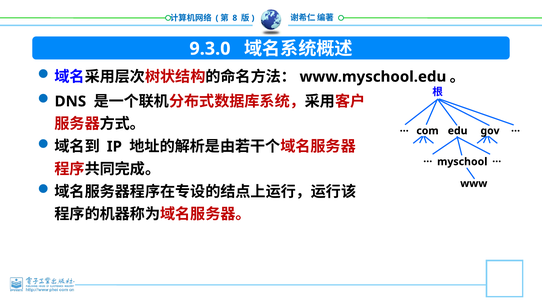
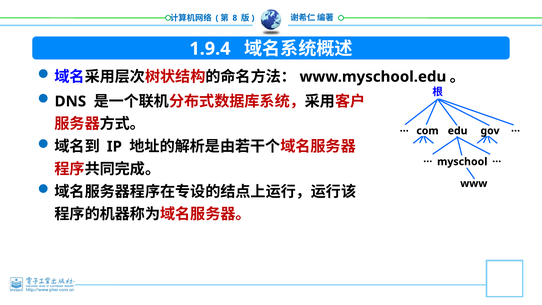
9.3.0: 9.3.0 -> 1.9.4 (210, 49)
